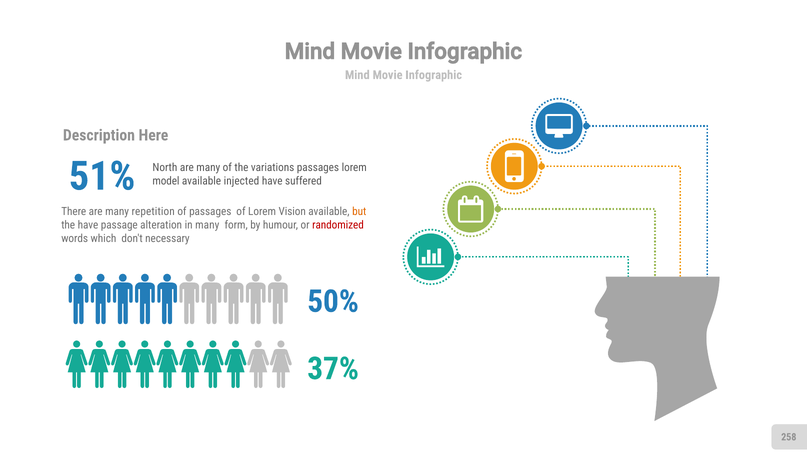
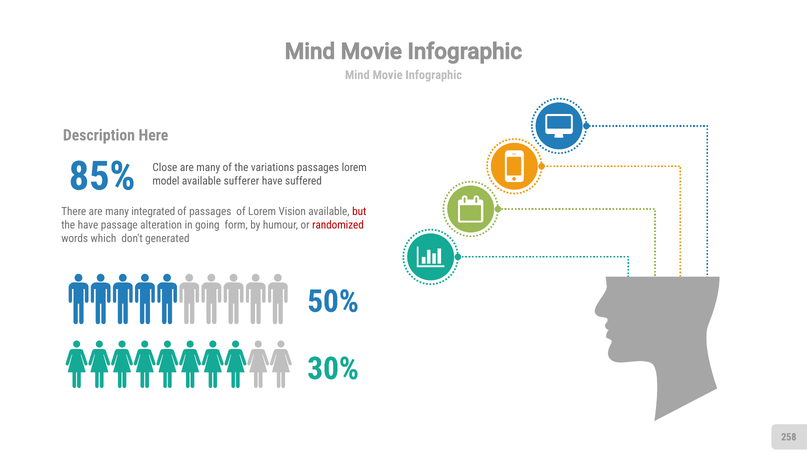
51%: 51% -> 85% (102, 176)
North: North -> Close (165, 167)
injected: injected -> sufferer (241, 181)
repetition: repetition -> integrated (153, 212)
but colour: orange -> red (359, 212)
in many: many -> going (207, 225)
necessary: necessary -> generated (167, 239)
37%: 37% -> 30% (333, 369)
